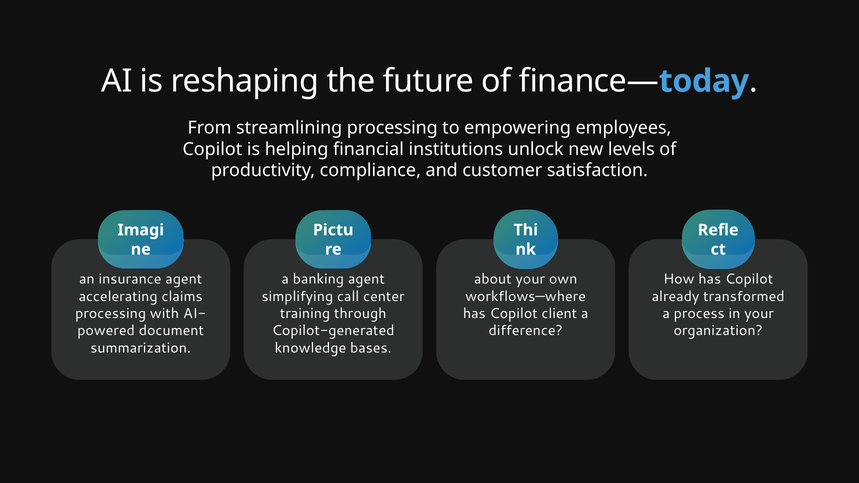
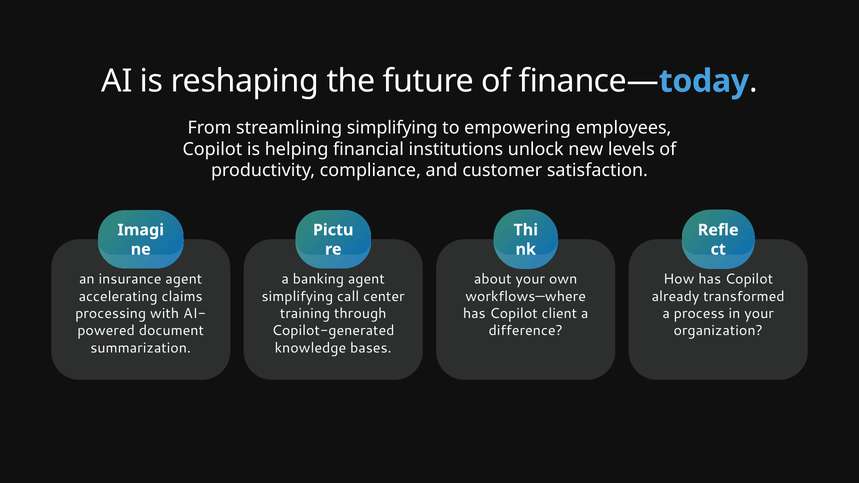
streamlining processing: processing -> simplifying (392, 128)
